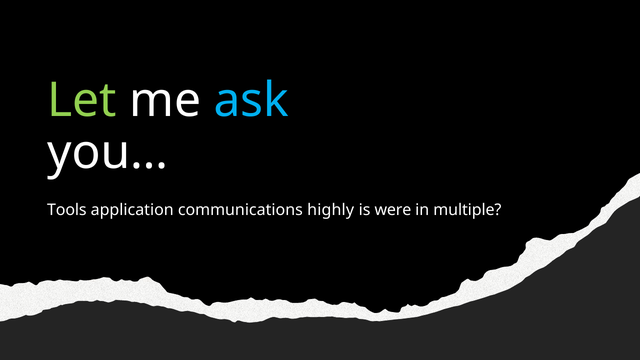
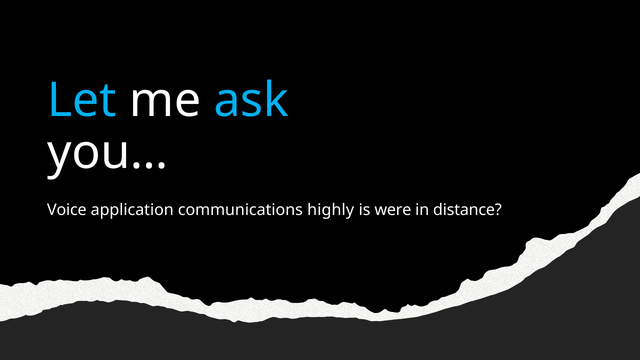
Let colour: light green -> light blue (82, 100)
Tools: Tools -> Voice (67, 210)
multiple: multiple -> distance (467, 210)
